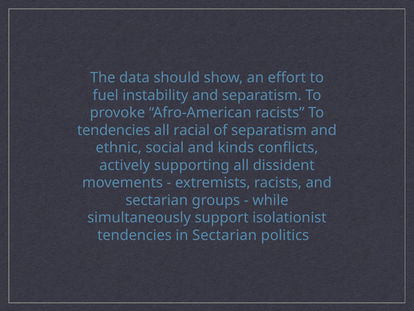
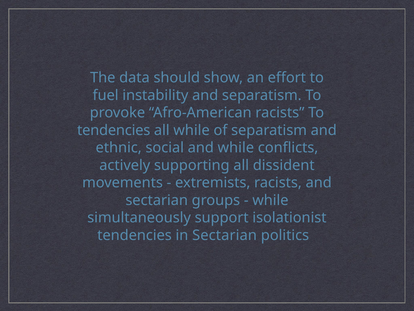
all racial: racial -> while (192, 130)
and kinds: kinds -> while (236, 148)
